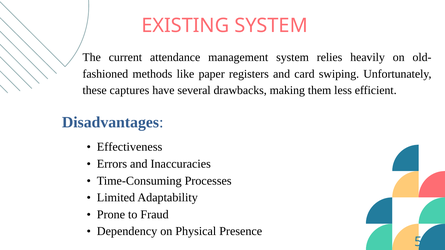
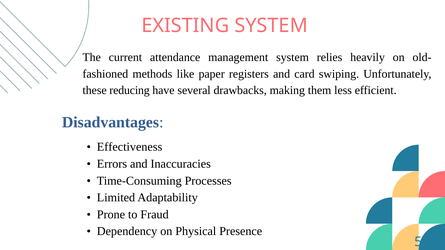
captures: captures -> reducing (130, 90)
